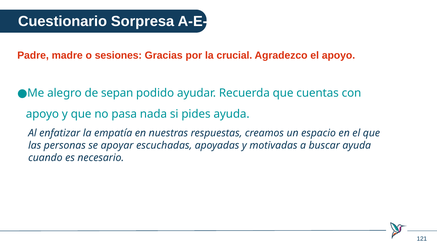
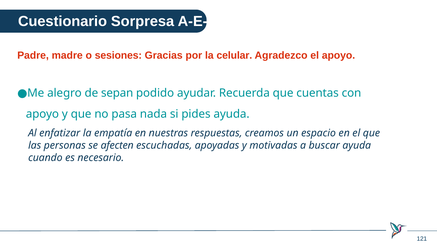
crucial: crucial -> celular (234, 56)
apoyar: apoyar -> afecten (117, 145)
